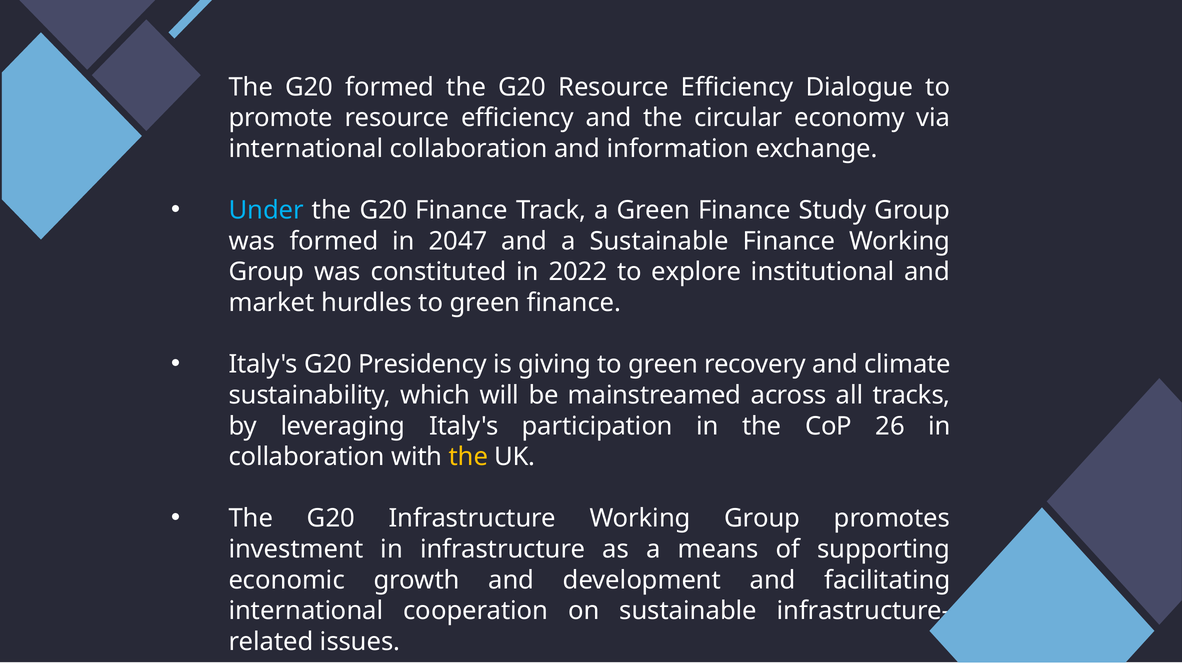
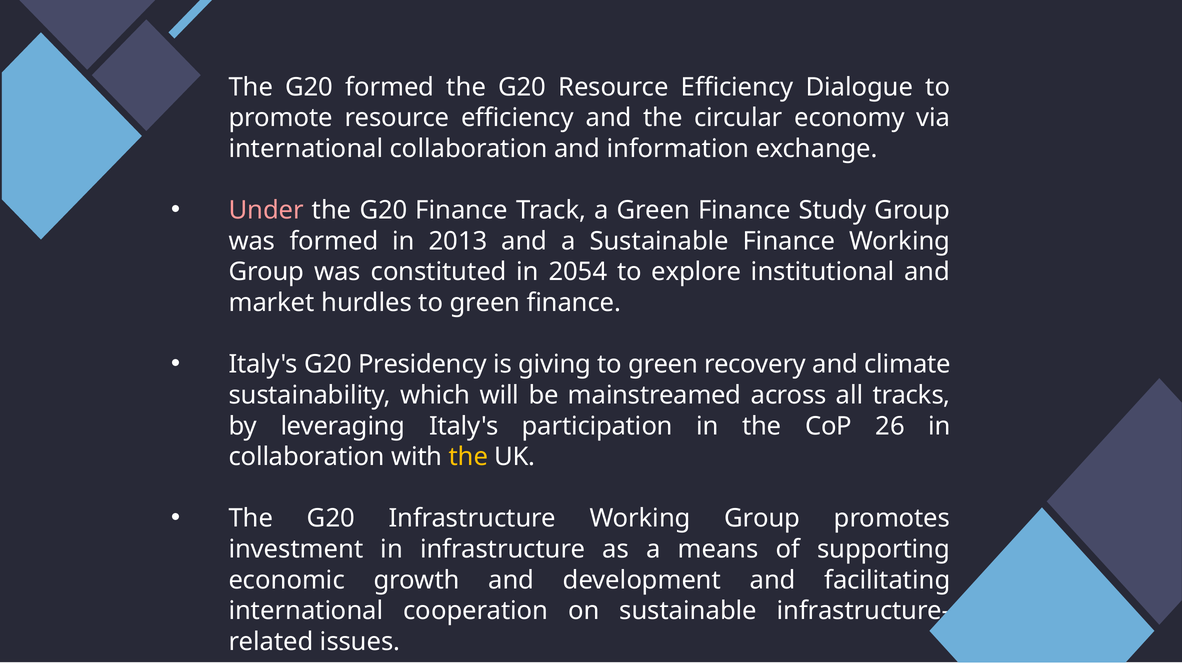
Under colour: light blue -> pink (266, 210)
2047: 2047 -> 2013 (458, 241)
2022: 2022 -> 2054 (578, 272)
